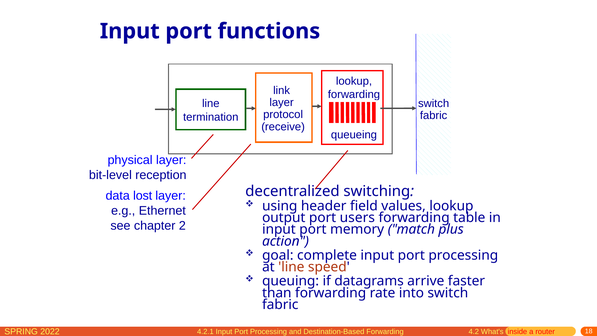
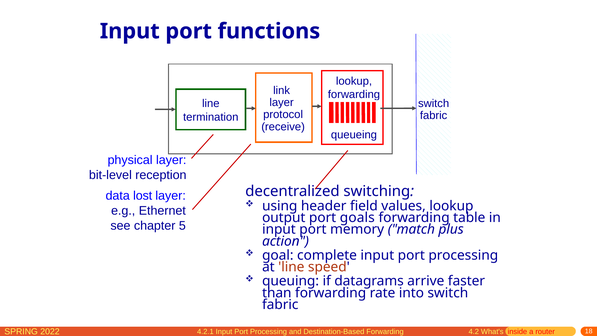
users: users -> goals (357, 218)
2: 2 -> 5 (182, 226)
